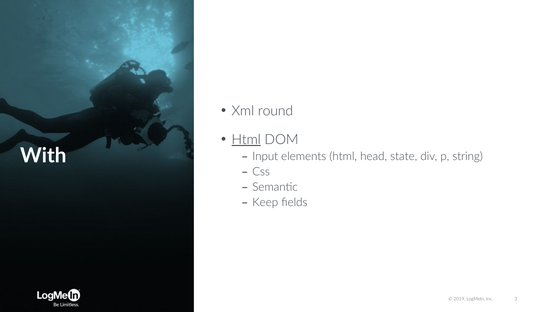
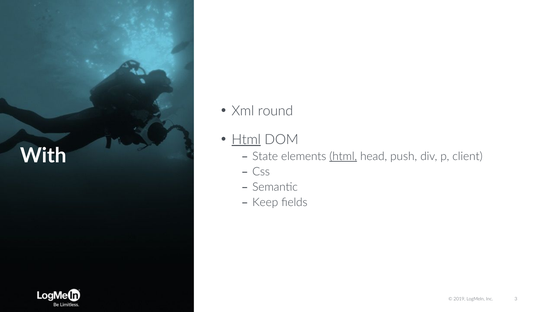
Input: Input -> State (265, 156)
html underline: none -> present (343, 156)
state: state -> push (404, 156)
string: string -> client (468, 156)
